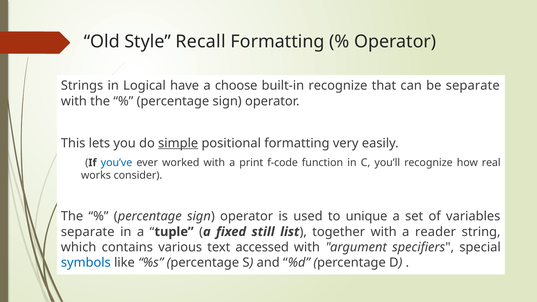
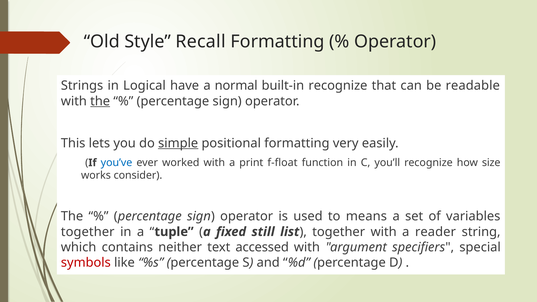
choose: choose -> normal (236, 86)
be separate: separate -> readable (473, 86)
the underline: none -> present (100, 101)
f-code: f-code -> f-float (283, 163)
real: real -> size (491, 163)
unique: unique -> means (366, 216)
separate: separate -> together (88, 232)
various: various -> neither (180, 247)
symbols colour: blue -> red (86, 263)
